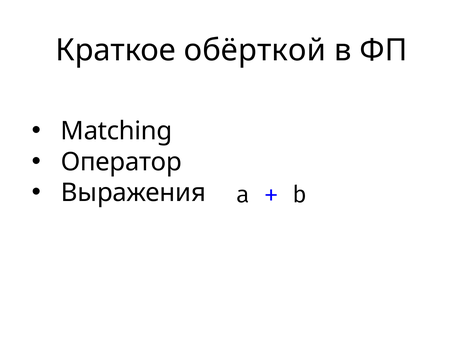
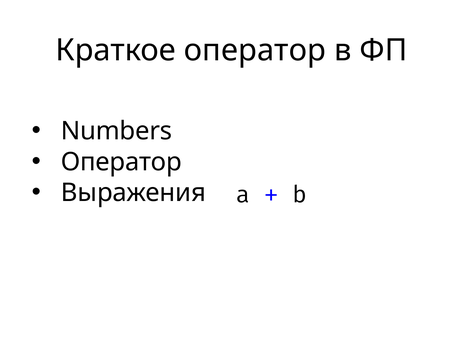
Краткое обёрткой: обёрткой -> оператор (255, 50)
Matching: Matching -> Numbers (117, 131)
